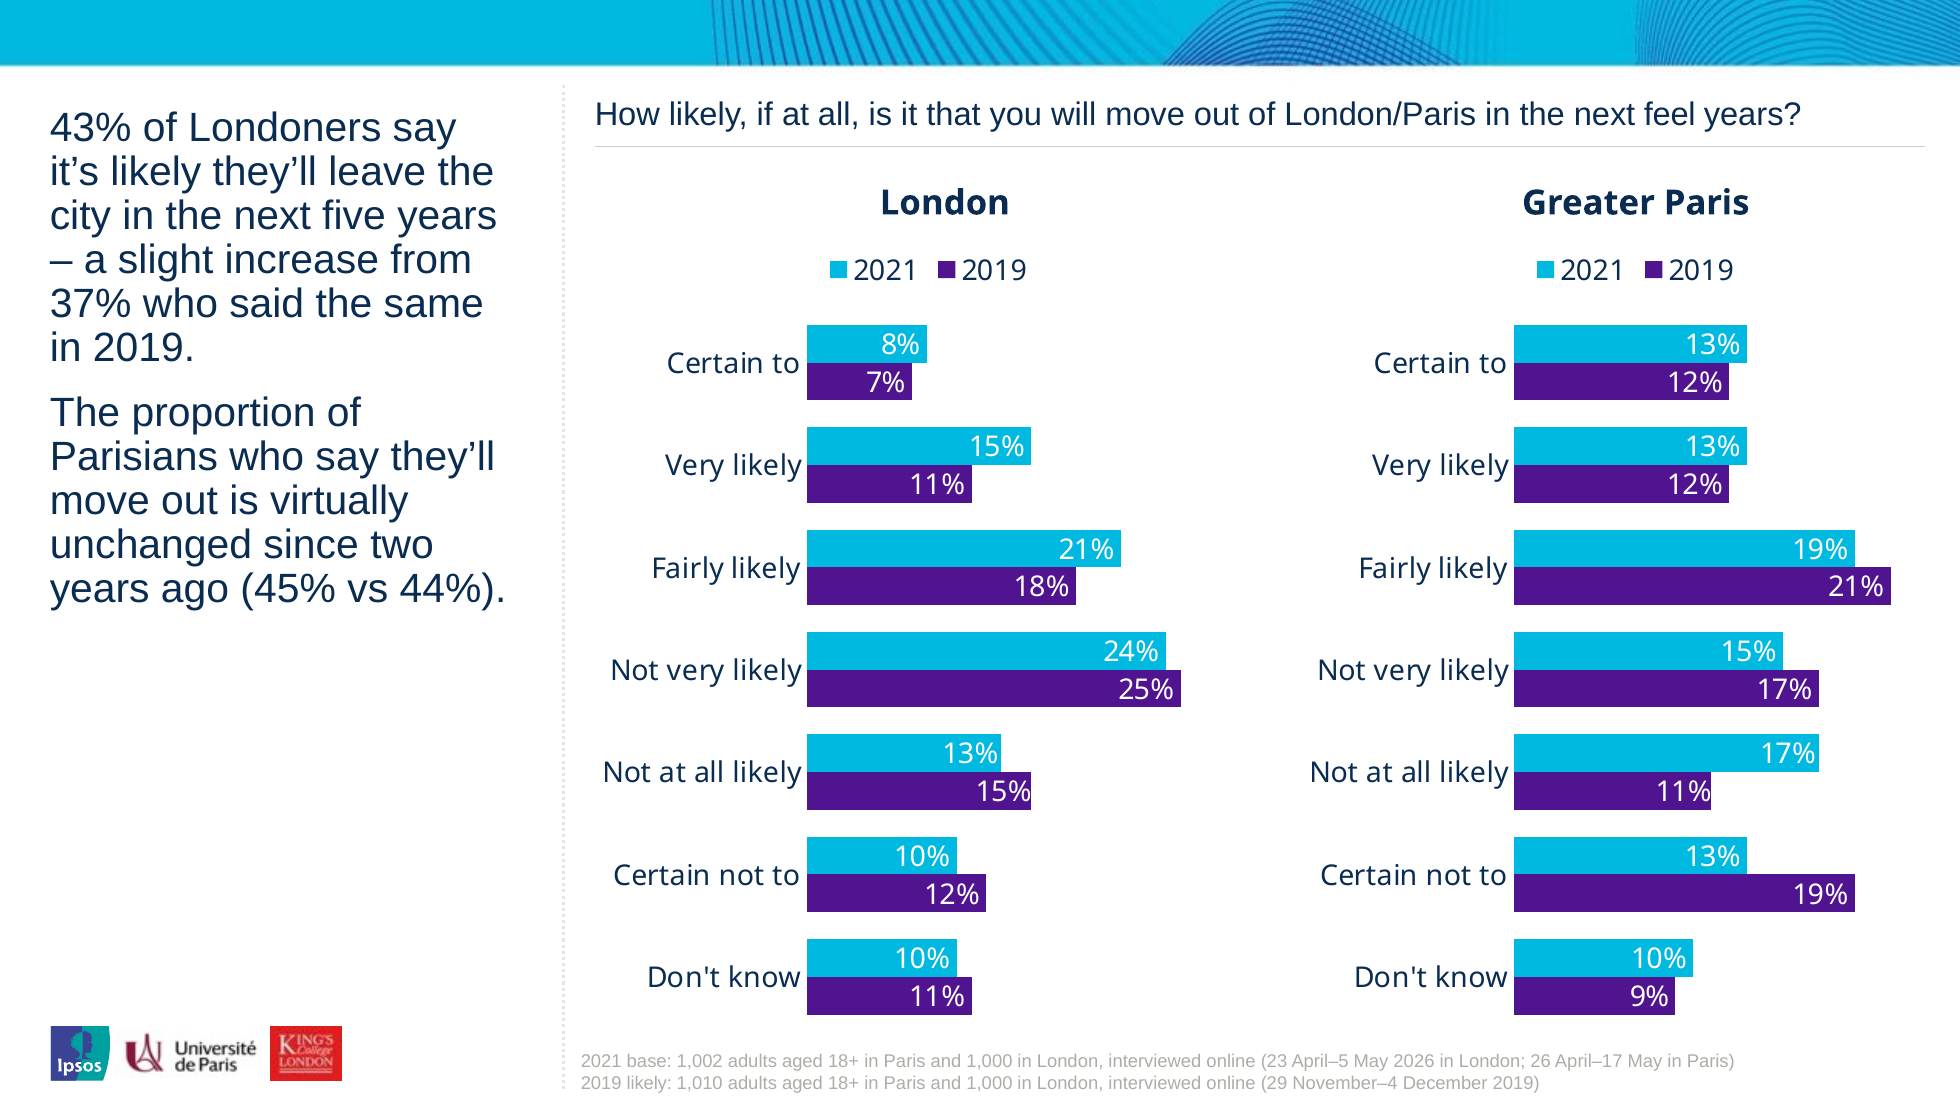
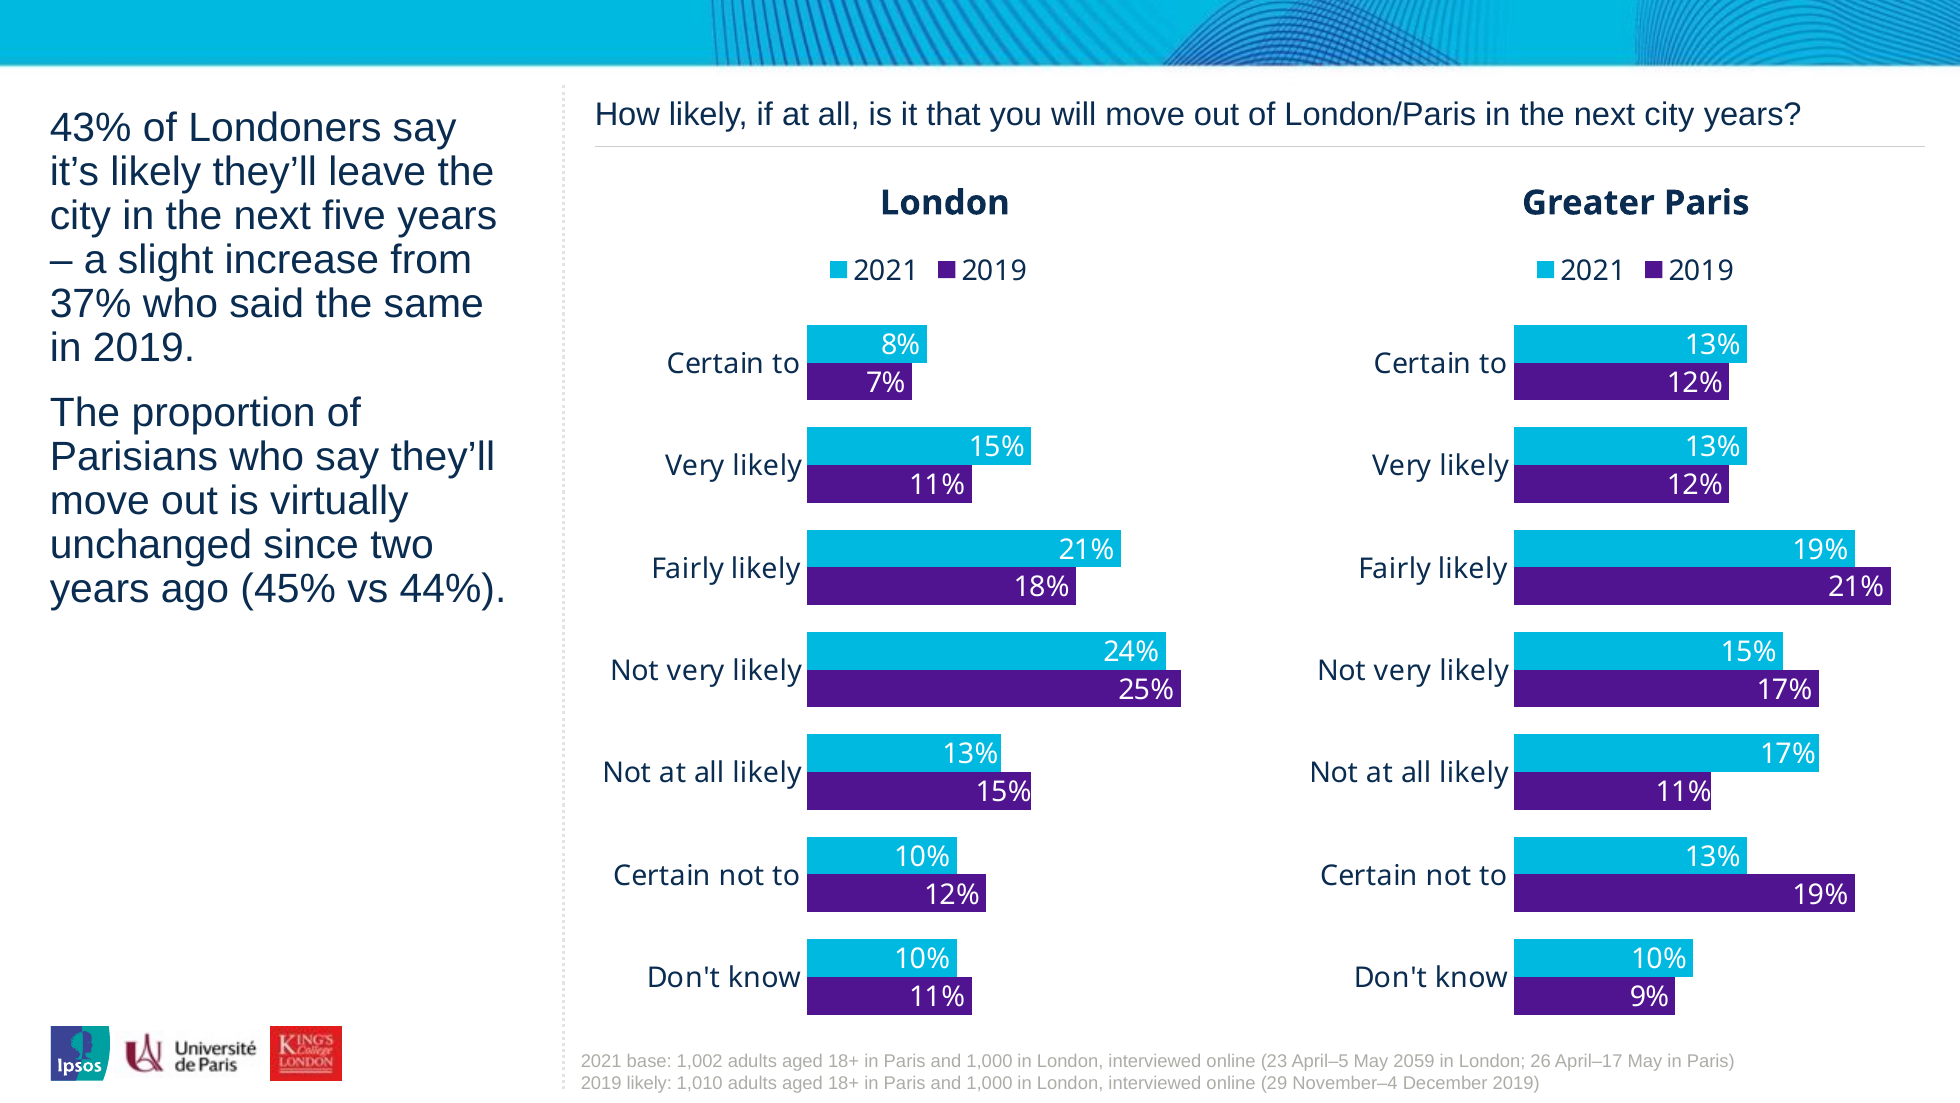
next feel: feel -> city (1669, 114)
2026: 2026 -> 2059 (1414, 1061)
